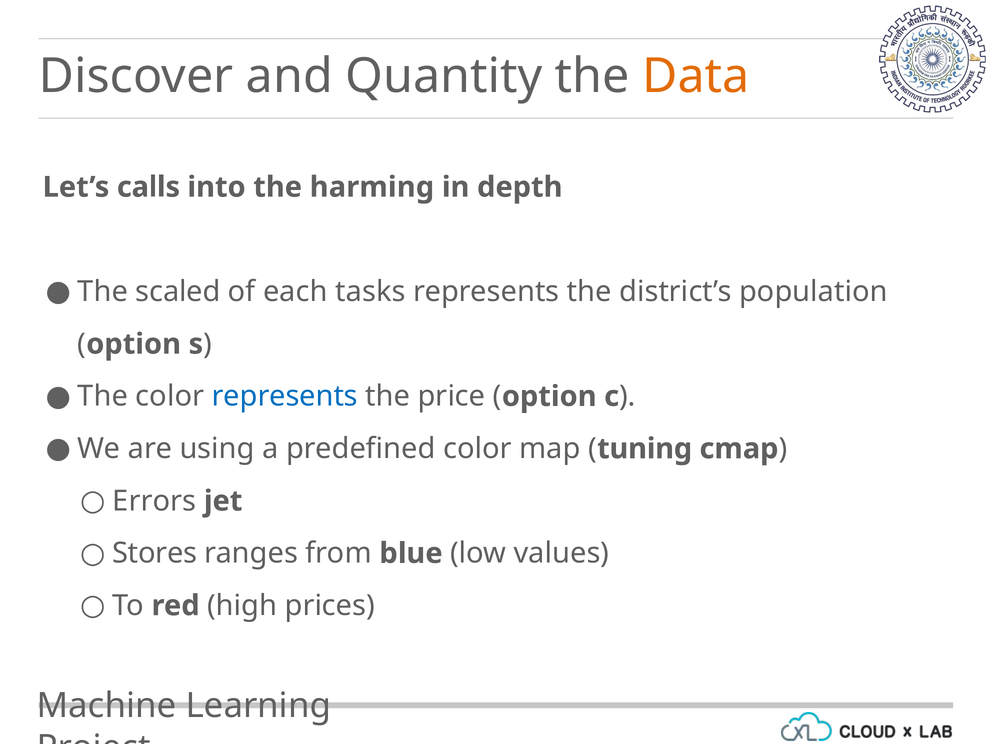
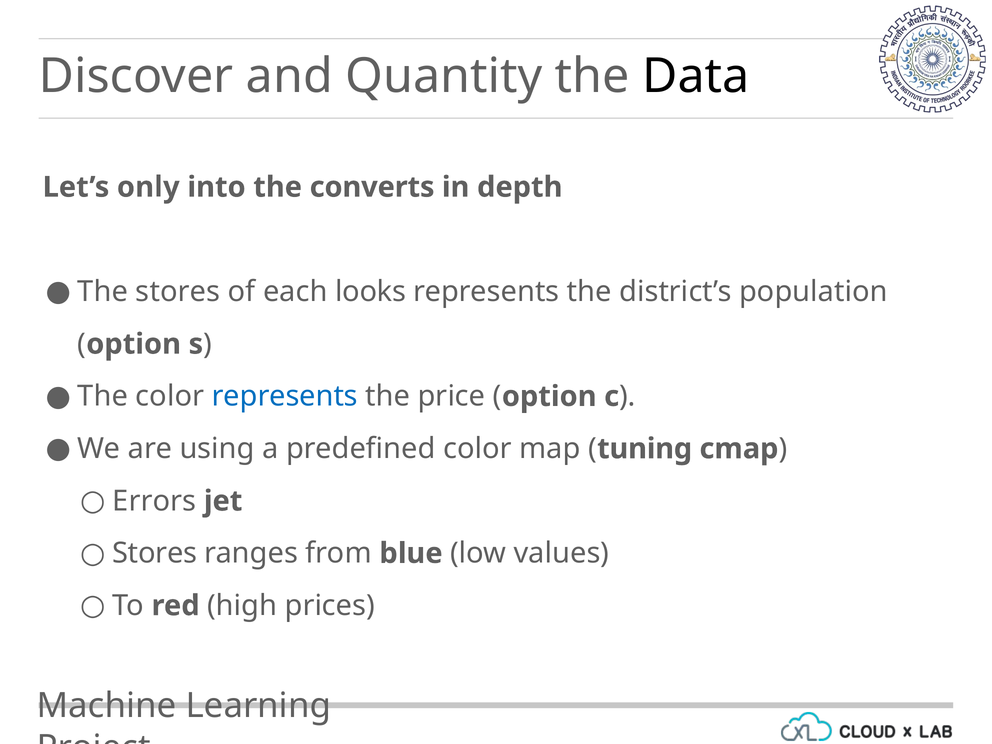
Data colour: orange -> black (696, 76)
calls: calls -> only (148, 187)
harming: harming -> converts (372, 187)
The scaled: scaled -> stores (178, 292)
tasks: tasks -> looks (371, 292)
